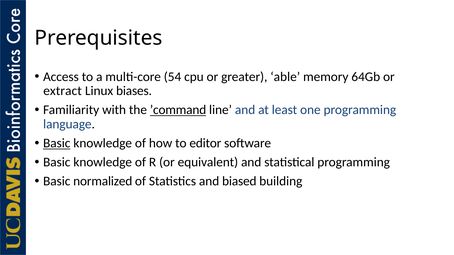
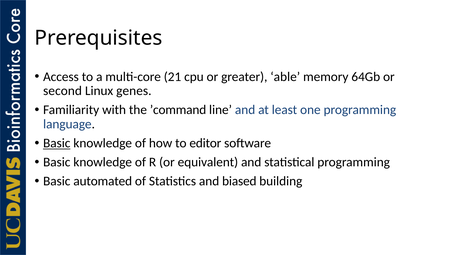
54: 54 -> 21 (173, 77)
extract: extract -> second (63, 91)
biases: biases -> genes (134, 91)
’command underline: present -> none (178, 110)
normalized: normalized -> automated (103, 182)
